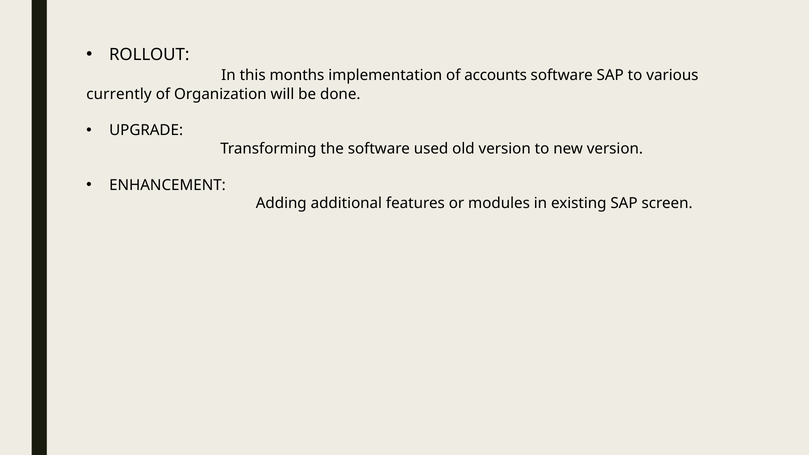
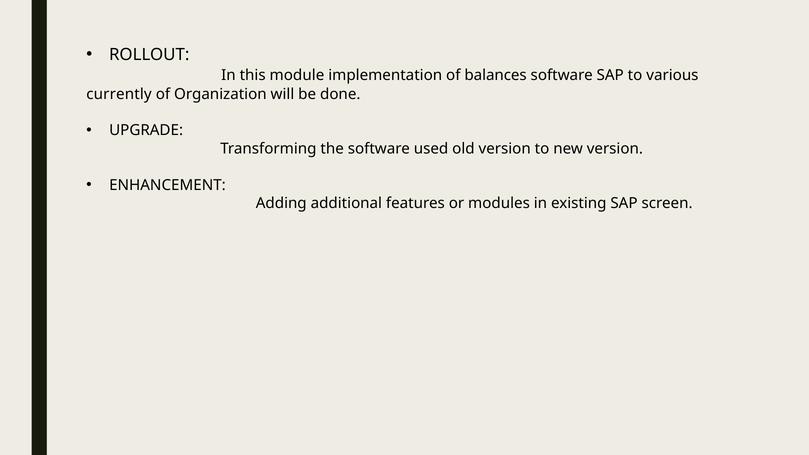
months: months -> module (297, 75)
accounts: accounts -> balances (496, 75)
